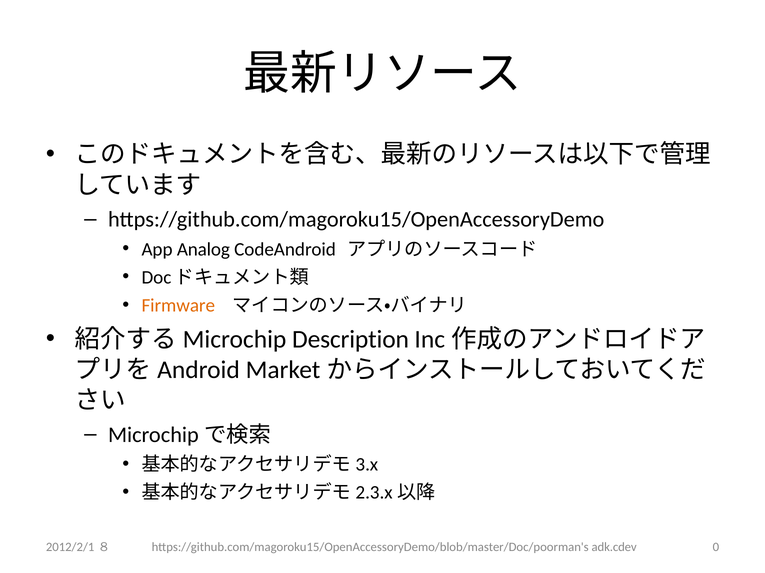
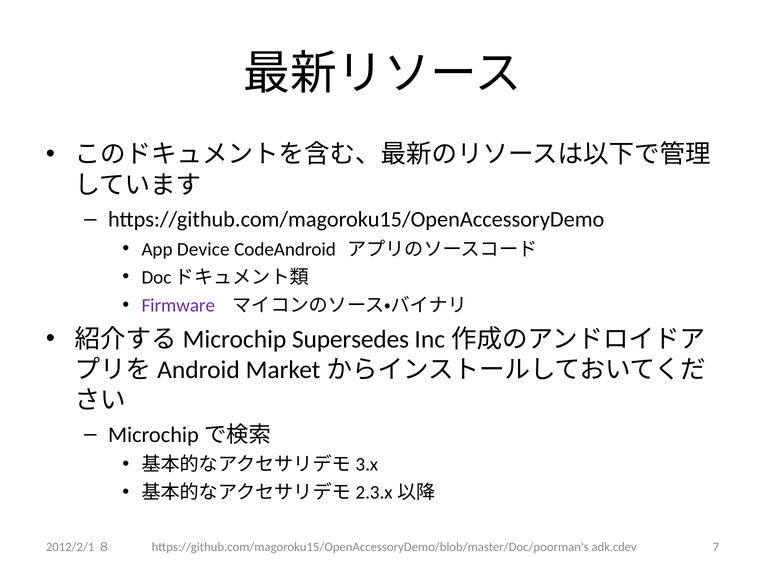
Analog: Analog -> Device (203, 250)
Firmware colour: orange -> purple (178, 306)
Description: Description -> Supersedes (351, 340)
0: 0 -> 7 (716, 548)
